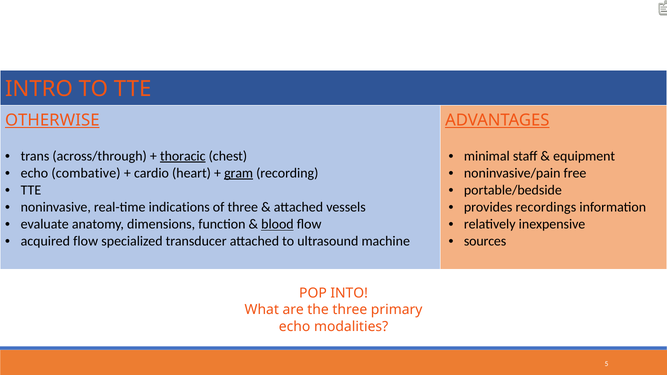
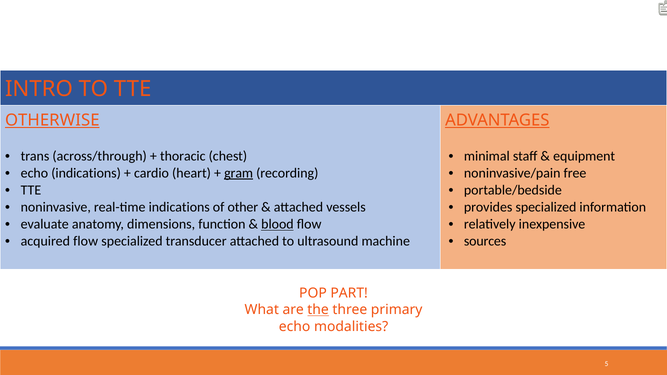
thoracic underline: present -> none (183, 156)
echo combative: combative -> indications (86, 173)
of three: three -> other (243, 207)
provides recordings: recordings -> specialized (546, 207)
INTO: INTO -> PART (349, 293)
the underline: none -> present (318, 310)
